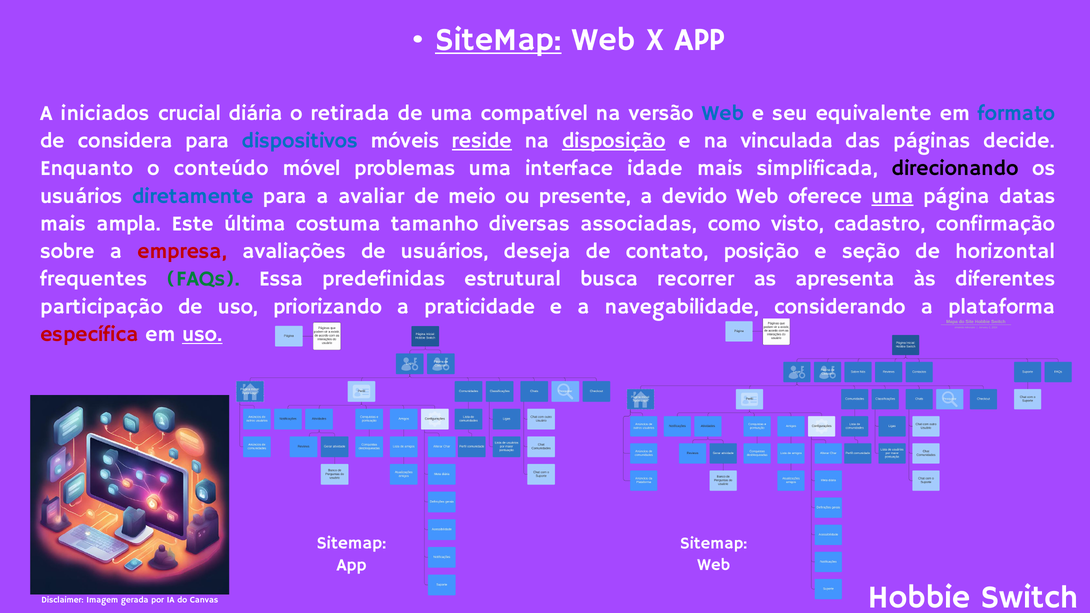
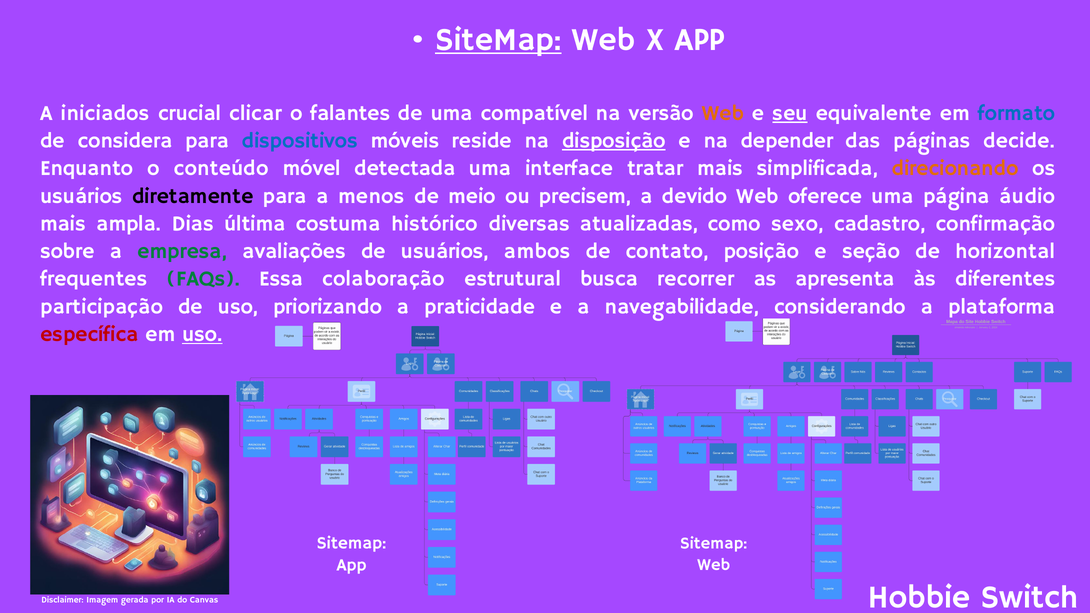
diária: diária -> clicar (256, 113)
retirada: retirada -> falantes (350, 113)
Web colour: blue -> orange (723, 113)
seu underline: none -> present (790, 113)
reside underline: present -> none (482, 141)
vinculada: vinculada -> depender (787, 141)
problemas: problemas -> detectada (405, 168)
idade: idade -> tratar (655, 168)
direcionando colour: black -> orange (955, 168)
diretamente colour: blue -> black (193, 196)
avaliar: avaliar -> menos (371, 196)
presente: presente -> precisem (585, 196)
uma underline: present -> none (893, 196)
datas: datas -> áudio (1027, 196)
Este: Este -> Dias (193, 224)
tamanho: tamanho -> histórico (434, 224)
associadas: associadas -> atualizadas (639, 224)
visto: visto -> sexo (797, 224)
empresa colour: red -> green (182, 251)
deseja: deseja -> ambos (537, 251)
predefinidas: predefinidas -> colaboração (384, 279)
